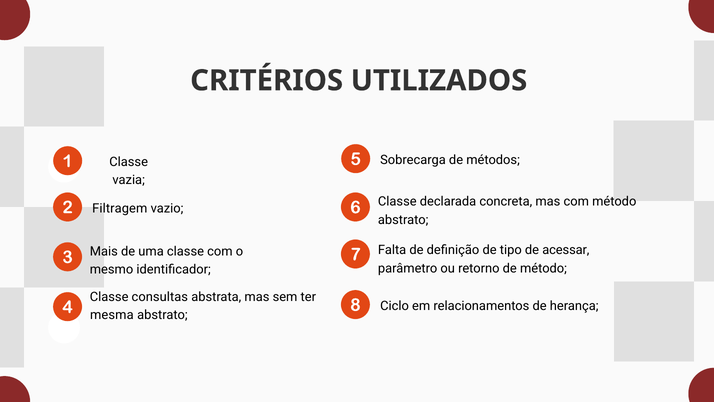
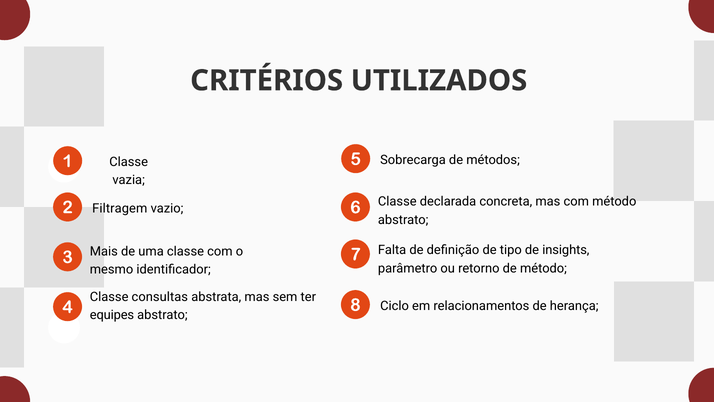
acessar: acessar -> insights (566, 250)
mesma: mesma -> equipes (112, 315)
